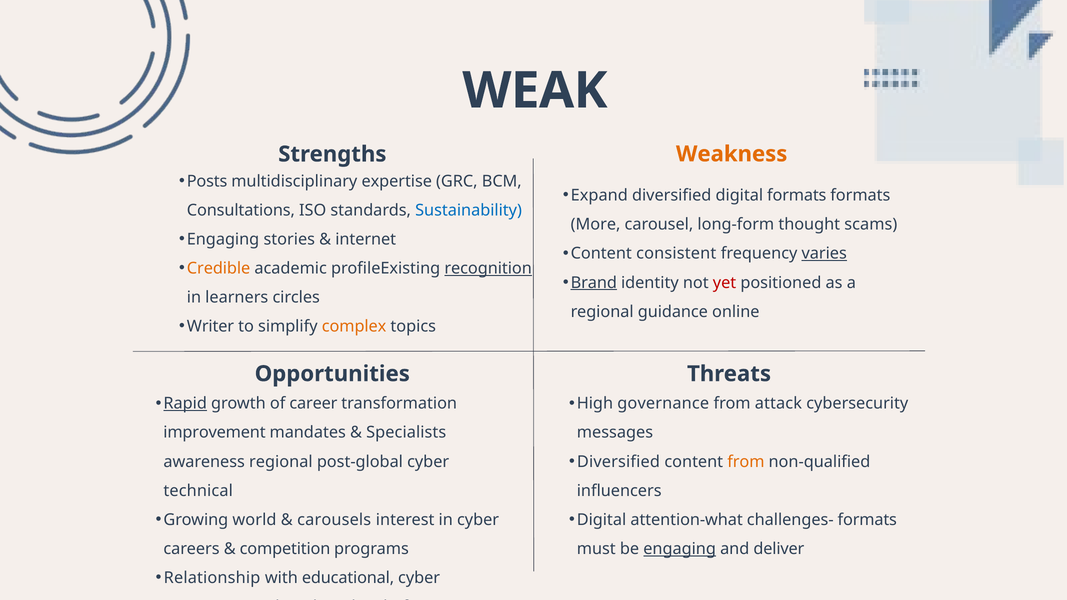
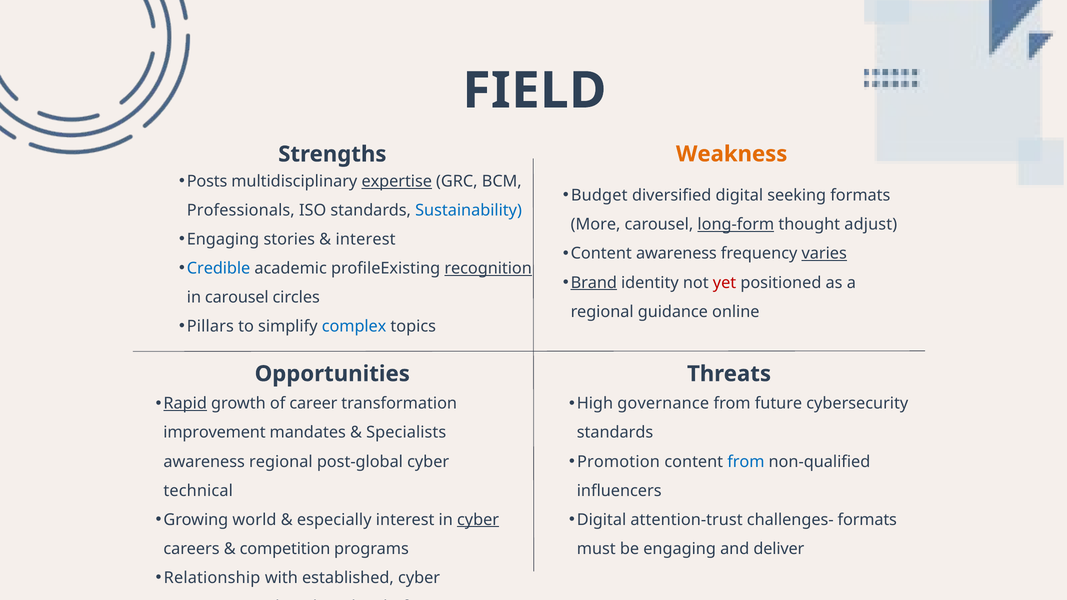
WEAK: WEAK -> FIELD (534, 91)
expertise underline: none -> present (397, 181)
Expand: Expand -> Budget (599, 196)
digital formats: formats -> seeking (797, 196)
Consultations: Consultations -> Professionals (241, 210)
long-form underline: none -> present (736, 225)
scams: scams -> adjust (871, 225)
internet: internet -> interest (366, 239)
Content consistent: consistent -> awareness (676, 254)
Credible colour: orange -> blue (219, 268)
in learners: learners -> carousel (237, 298)
Writer: Writer -> Pillars (210, 327)
complex colour: orange -> blue (354, 327)
attack: attack -> future (778, 404)
messages: messages -> standards (615, 433)
Diversified: Diversified -> Promotion (618, 462)
from colour: orange -> blue (746, 462)
carousels: carousels -> especially (334, 520)
cyber underline: none -> present (478, 520)
attention-what: attention-what -> attention-trust (687, 520)
engaging underline: present -> none (680, 549)
educational: educational -> established (348, 578)
